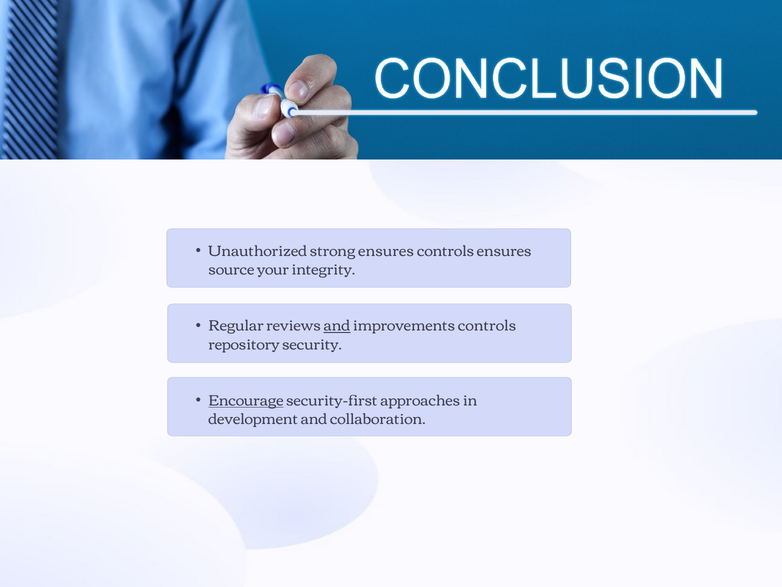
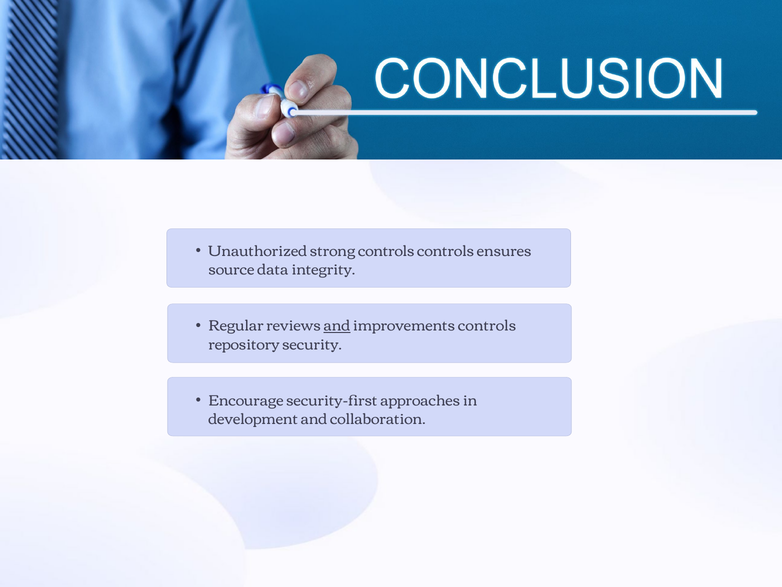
strong ensures: ensures -> controls (386, 251)
your: your -> data (273, 270)
Encourage underline: present -> none (246, 400)
